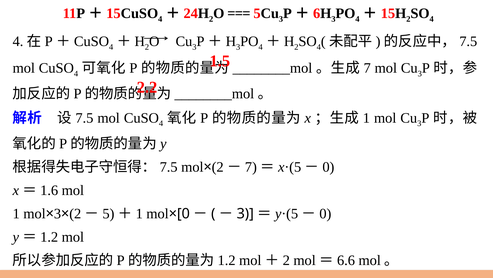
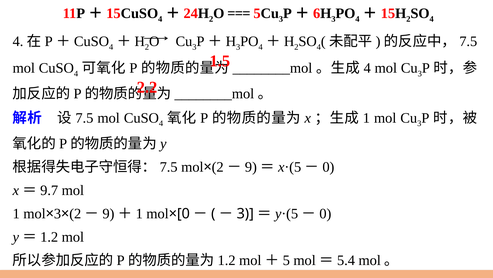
7: 7 -> 4 (367, 68)
7: 7 -> 9 (251, 167)
1.6: 1.6 -> 9.7 (49, 190)
5: 5 -> 9 (108, 213)
2: 2 -> 5 (286, 260)
6.6: 6.6 -> 5.4 (346, 260)
